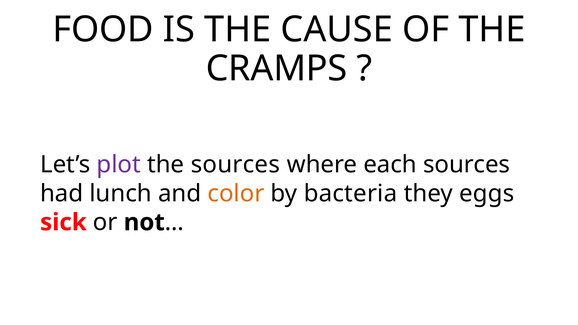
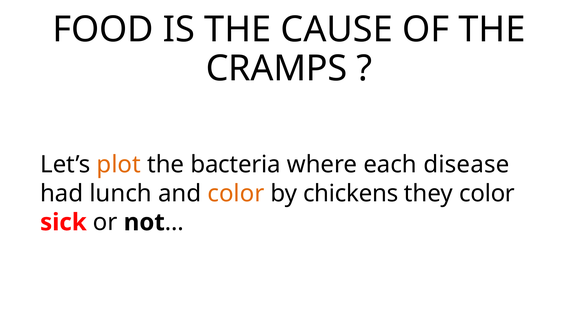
plot colour: purple -> orange (119, 165)
the sources: sources -> bacteria (236, 165)
each sources: sources -> disease (466, 165)
bacteria: bacteria -> chickens (351, 194)
they eggs: eggs -> color (487, 194)
